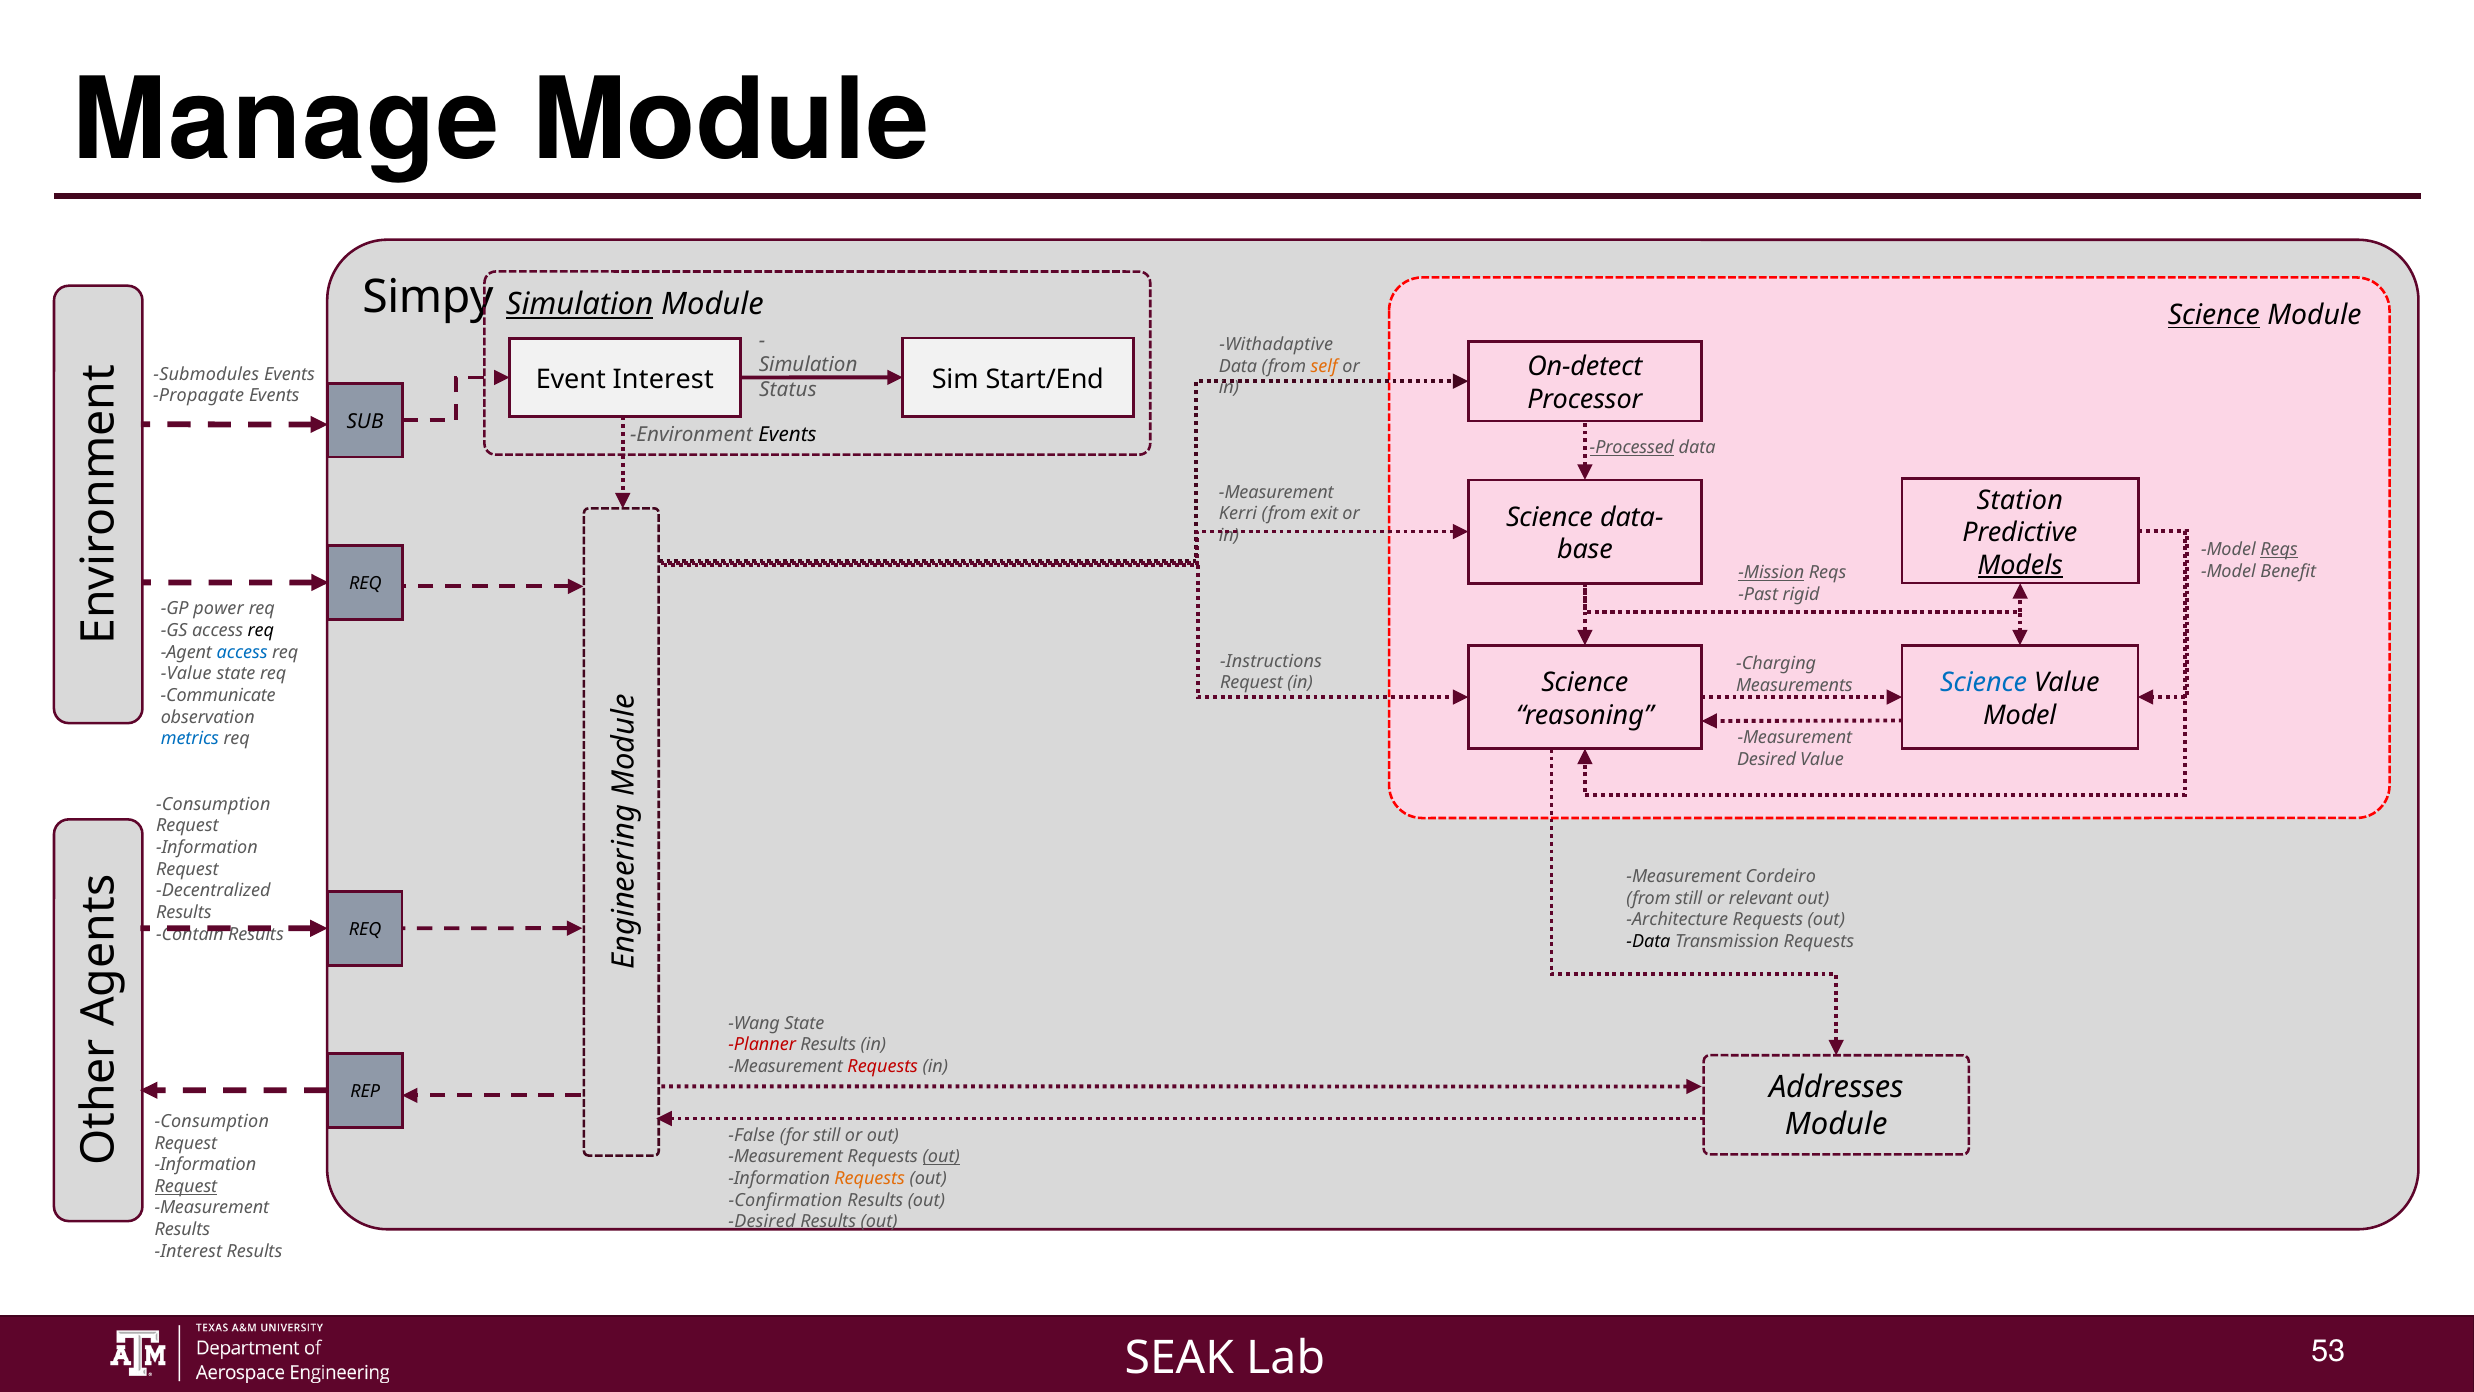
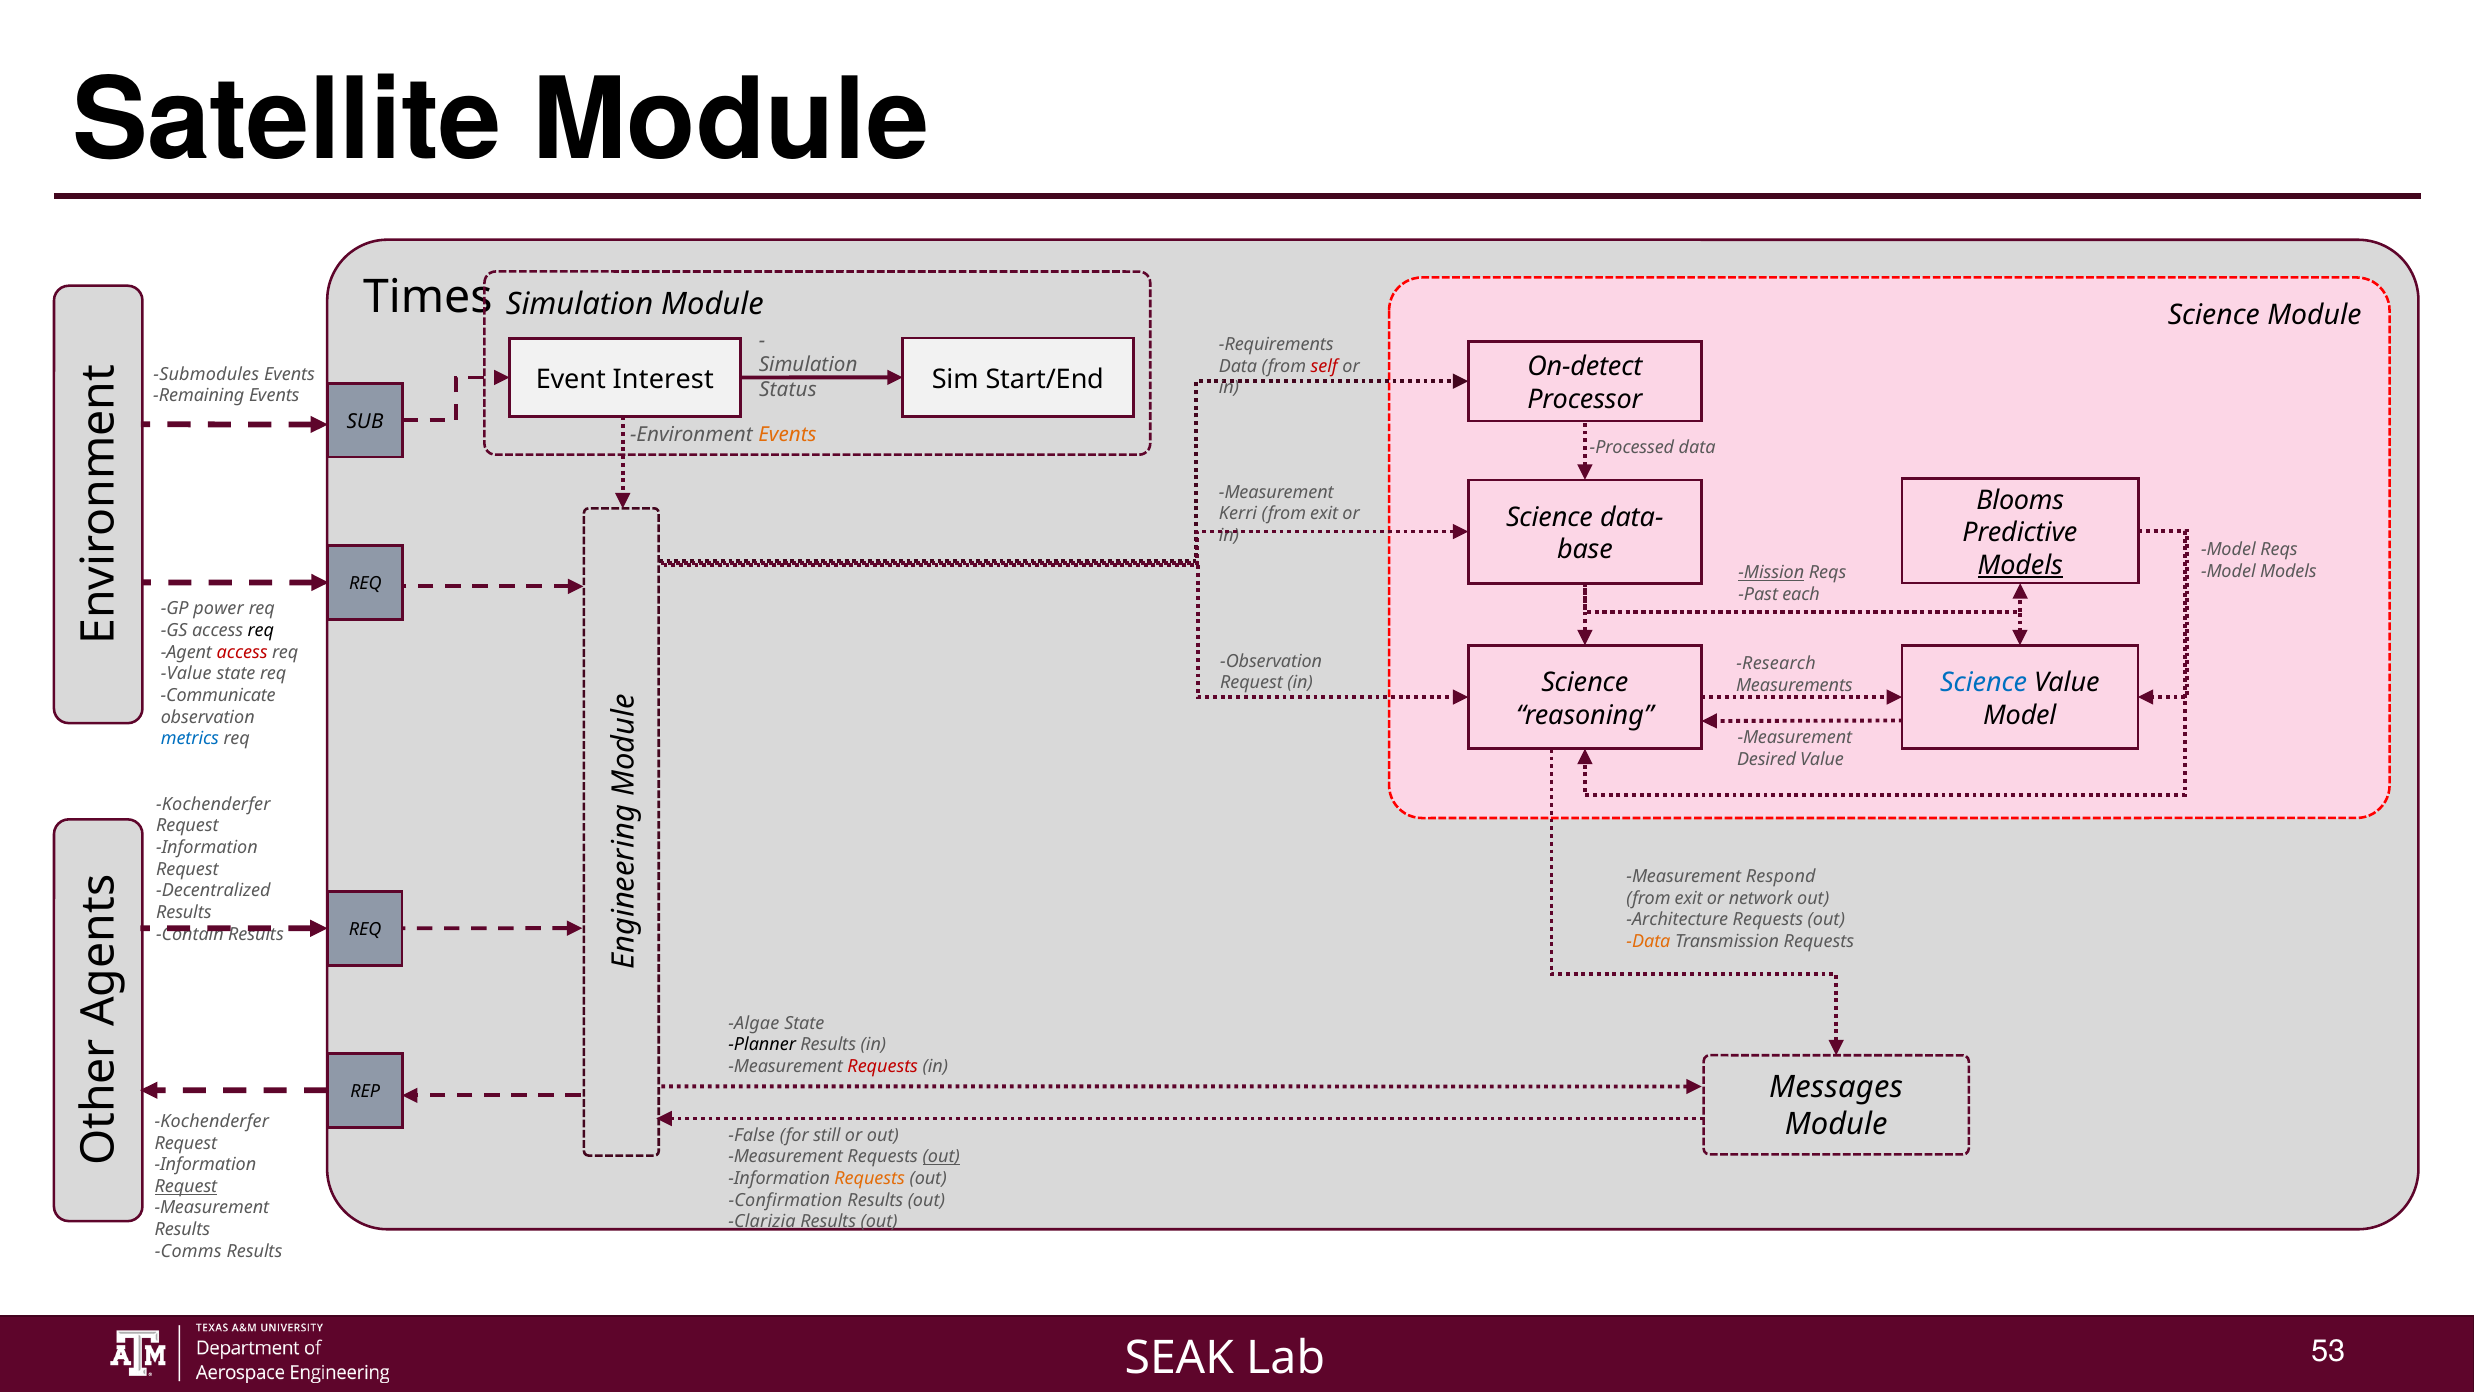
Manage: Manage -> Satellite (287, 121)
Simpy: Simpy -> Times (428, 297)
Simulation underline: present -> none (580, 305)
Science underline: present -> none (2214, 315)
Withadaptive: Withadaptive -> Requirements (1276, 345)
self colour: orange -> red (1324, 366)
Propagate: Propagate -> Remaining (199, 396)
Events colour: black -> orange (787, 434)
Processed underline: present -> none (1632, 448)
Station: Station -> Blooms (2020, 500)
Reqs underline: present -> none (2279, 550)
Model Benefit: Benefit -> Models (2288, 571)
rigid: rigid -> each (1801, 594)
access colour: blue -> red (242, 652)
Instructions: Instructions -> Observation (1271, 661)
Charging: Charging -> Research (1776, 663)
Consumption: Consumption -> Kochenderfer (213, 804)
Cordeiro: Cordeiro -> Respond (1781, 876)
still: still -> exit (1689, 898)
relevant: relevant -> network (1761, 898)
Data colour: black -> orange (1648, 941)
Wang: Wang -> Algae (754, 1023)
Planner colour: red -> black (762, 1045)
Addresses: Addresses -> Messages (1836, 1087)
Consumption: Consumption -> Kochenderfer (212, 1121)
Desired: Desired -> Clarizia (762, 1221)
Interest: Interest -> Comms (188, 1251)
